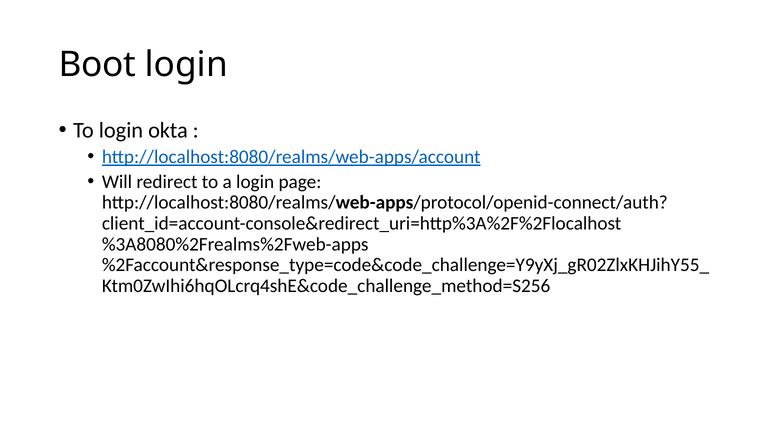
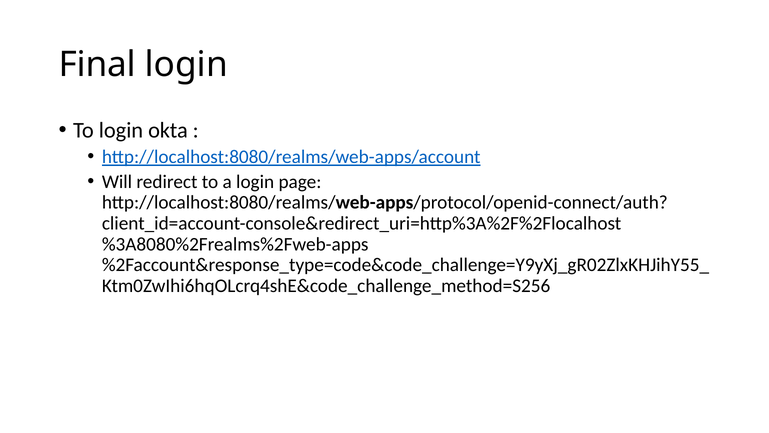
Boot: Boot -> Final (97, 65)
